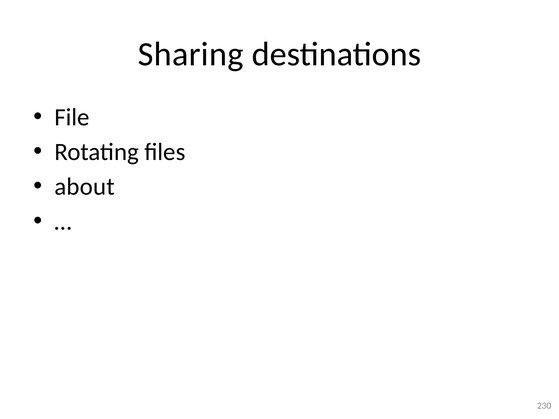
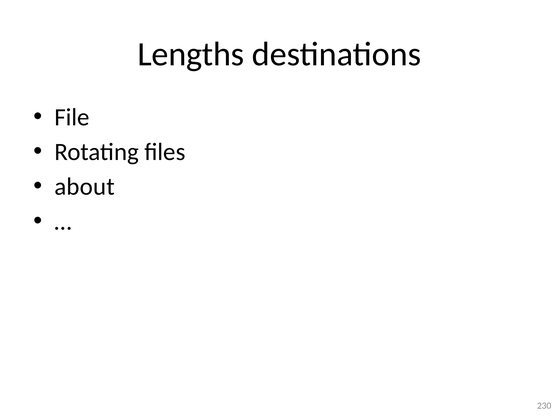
Sharing: Sharing -> Lengths (191, 54)
